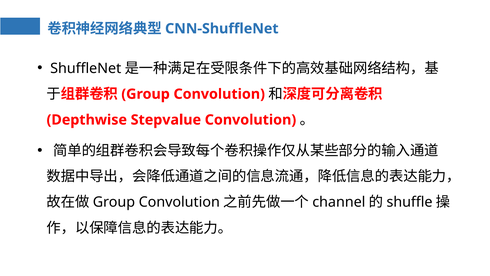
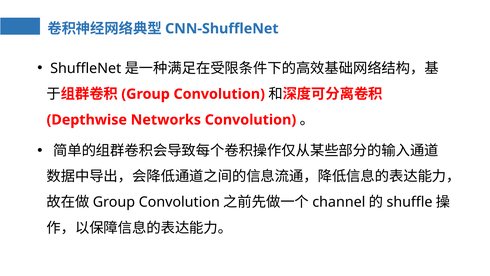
Stepvalue: Stepvalue -> Networks (166, 120)
